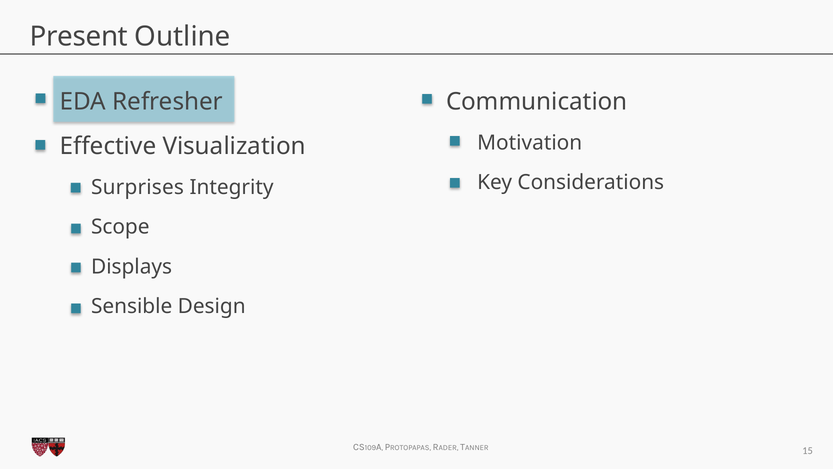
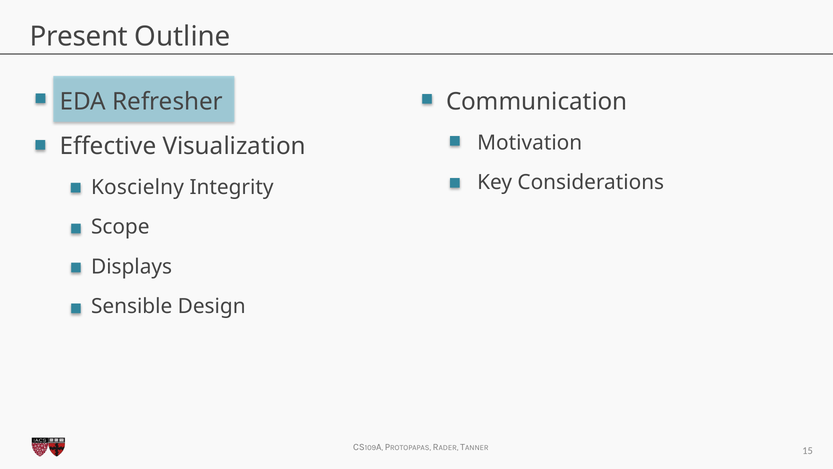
Surprises: Surprises -> Koscielny (137, 187)
